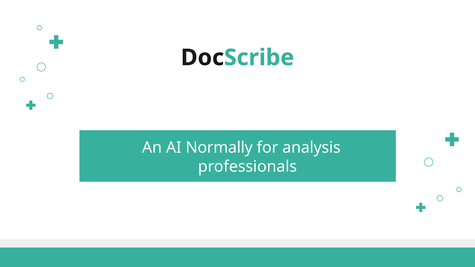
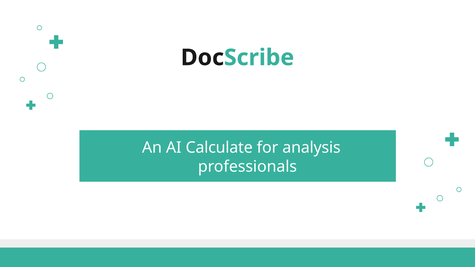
Normally: Normally -> Calculate (219, 148)
